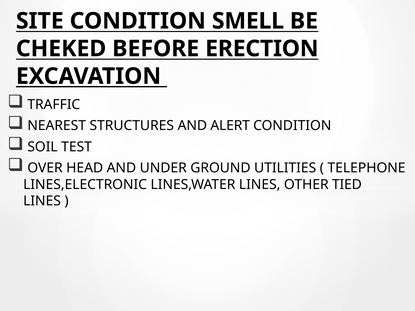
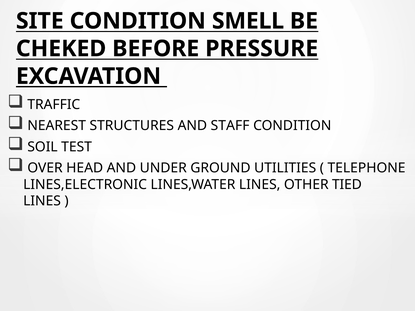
ERECTION: ERECTION -> PRESSURE (262, 49)
ALERT: ALERT -> STAFF (230, 126)
